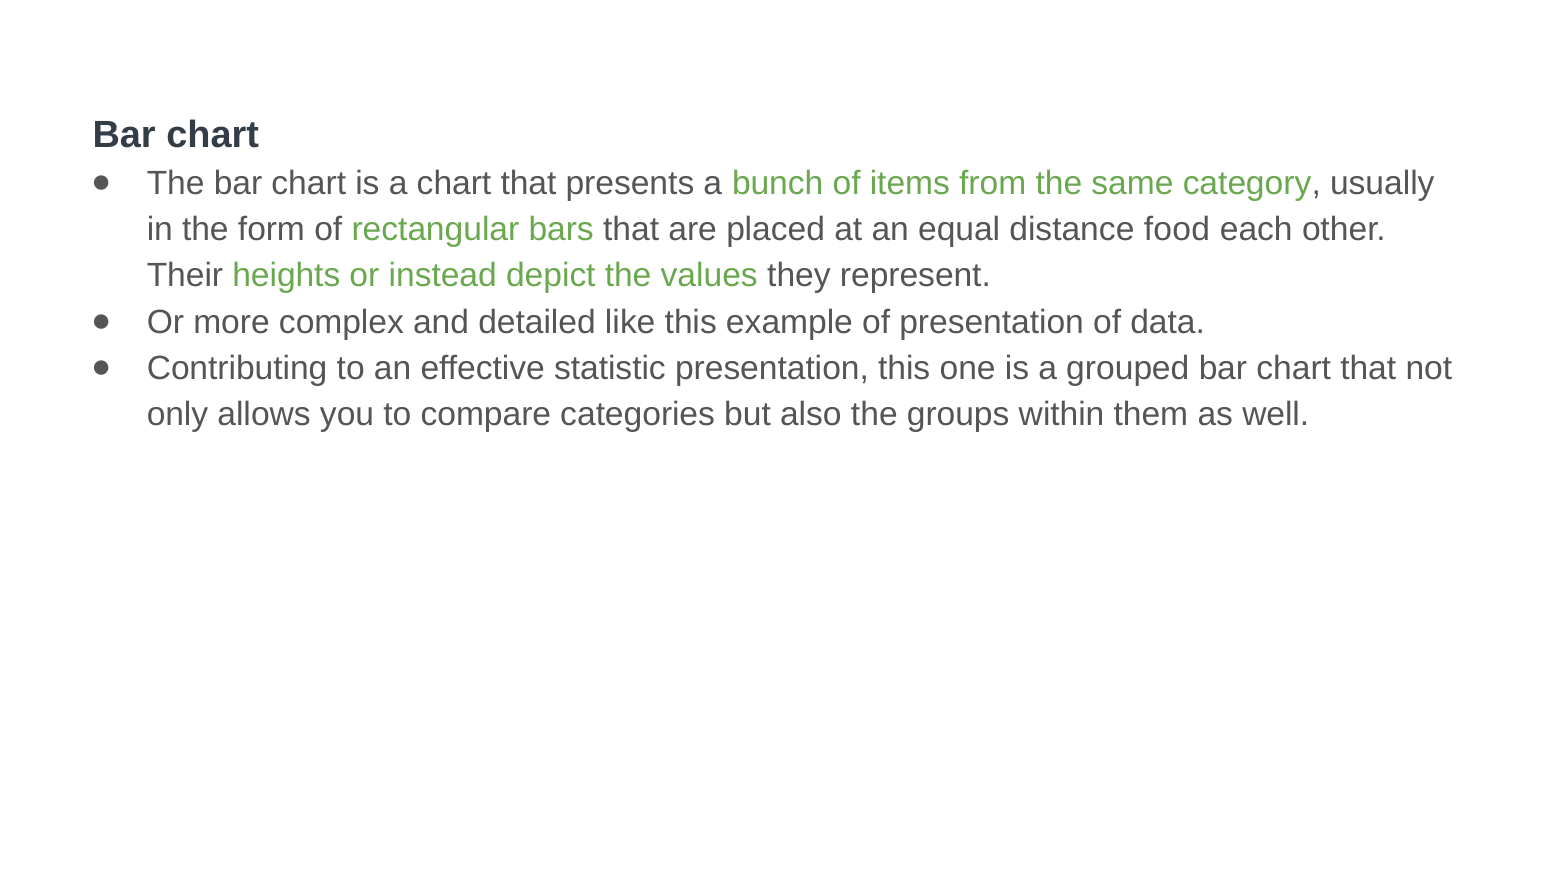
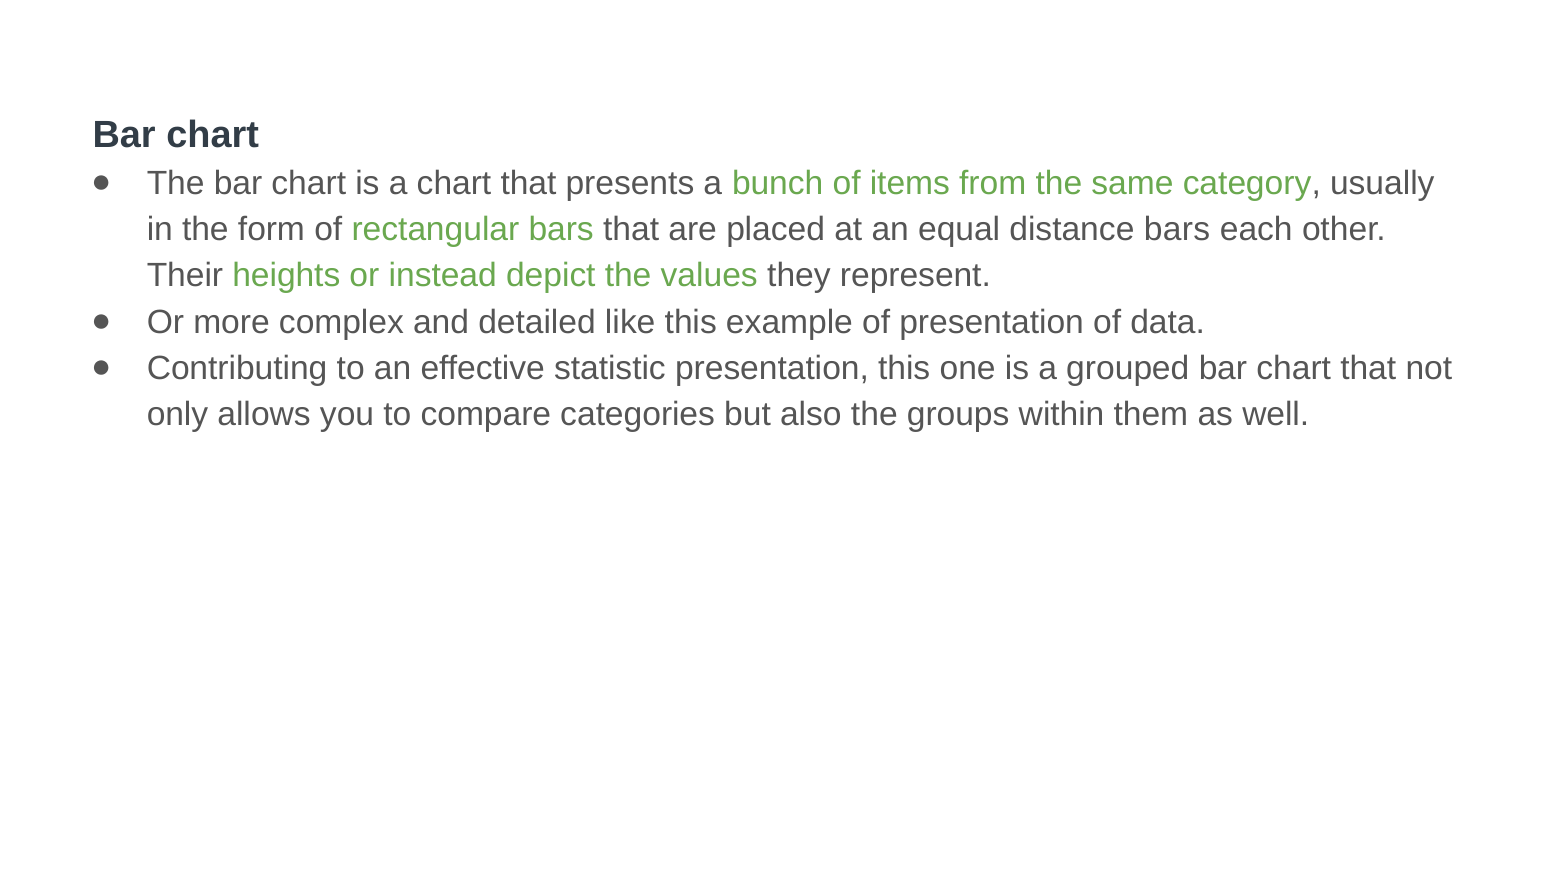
distance food: food -> bars (1177, 230)
